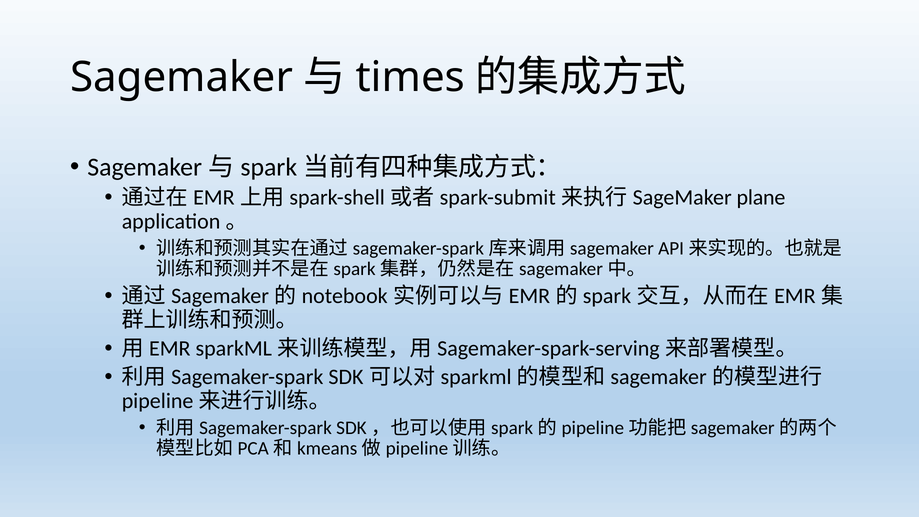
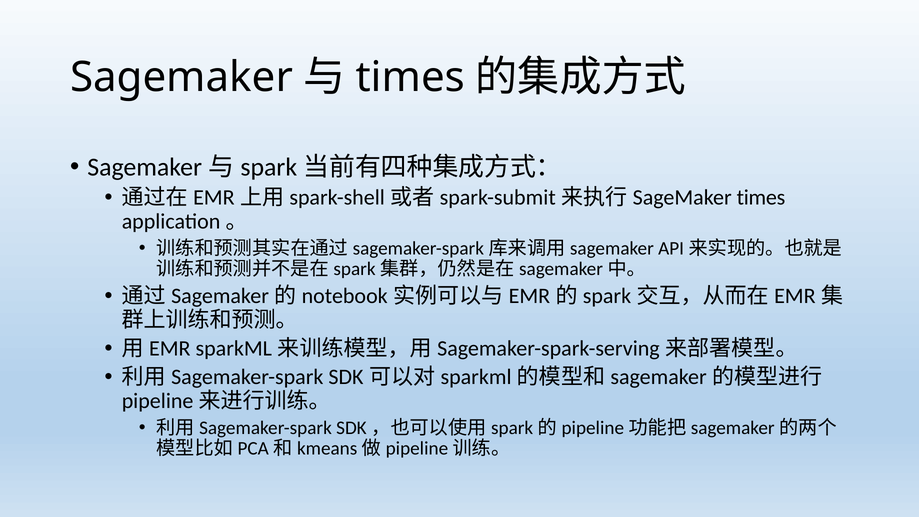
plane: plane -> times (761, 198)
